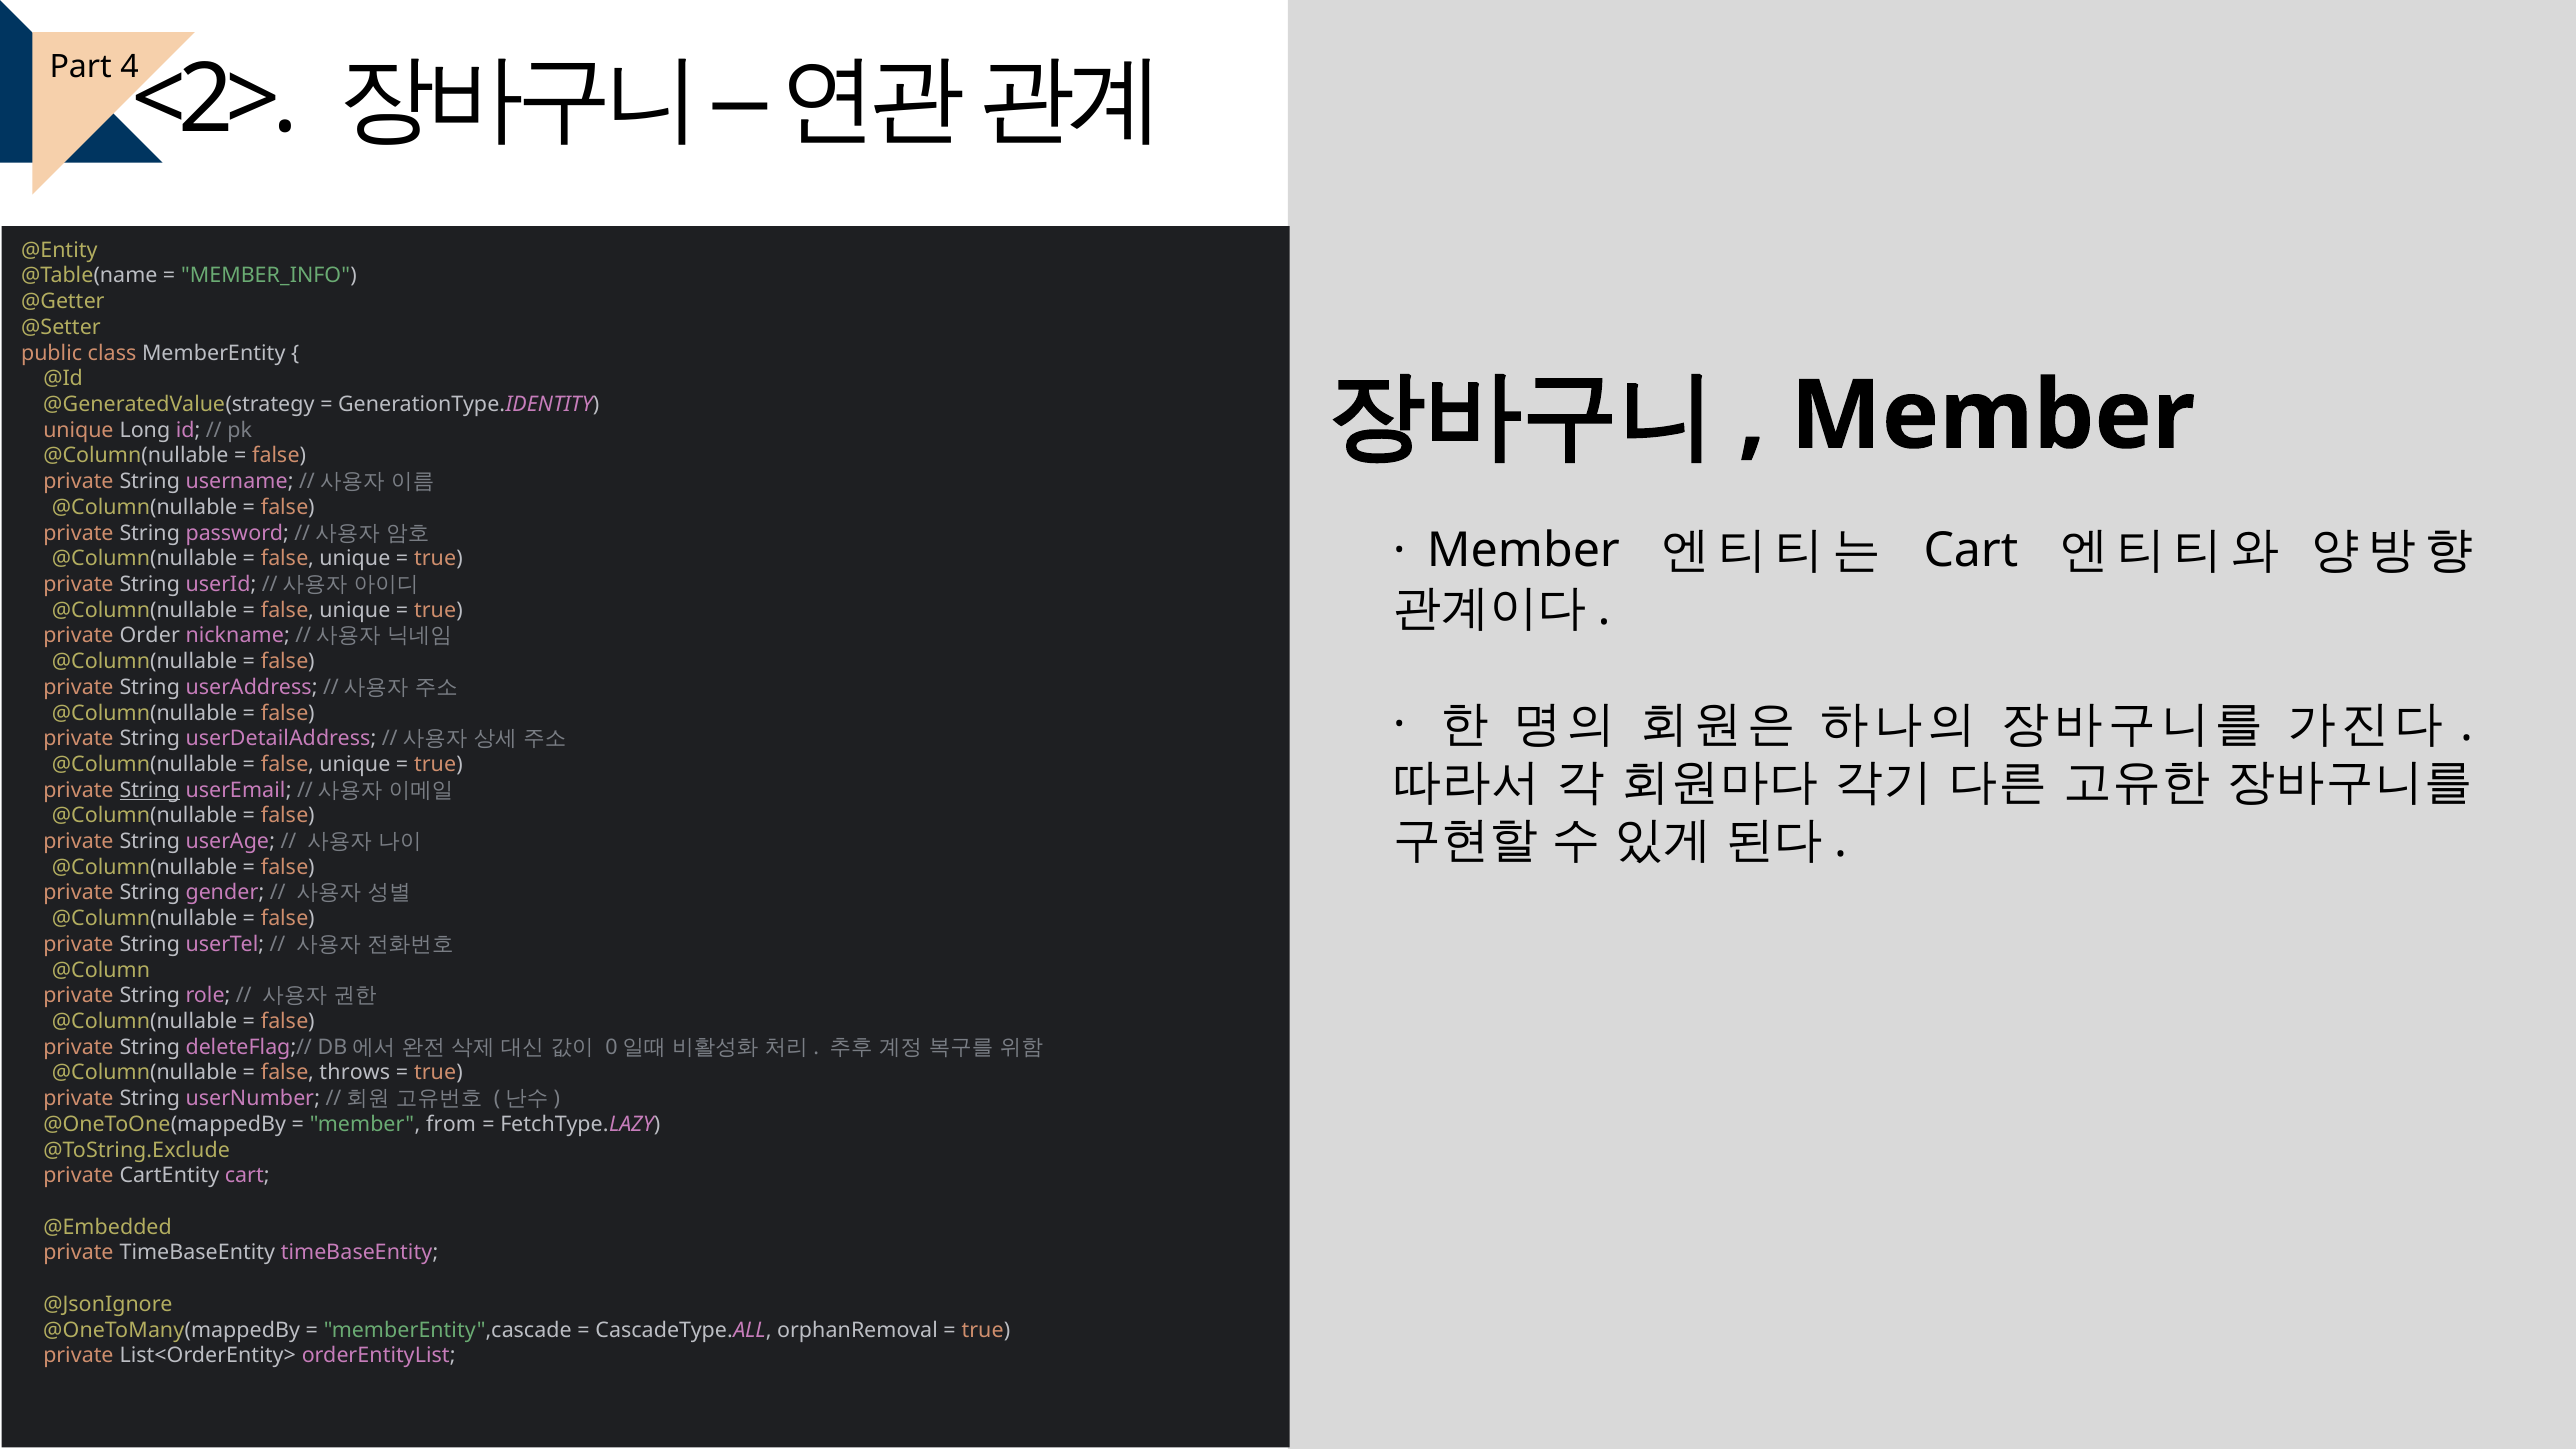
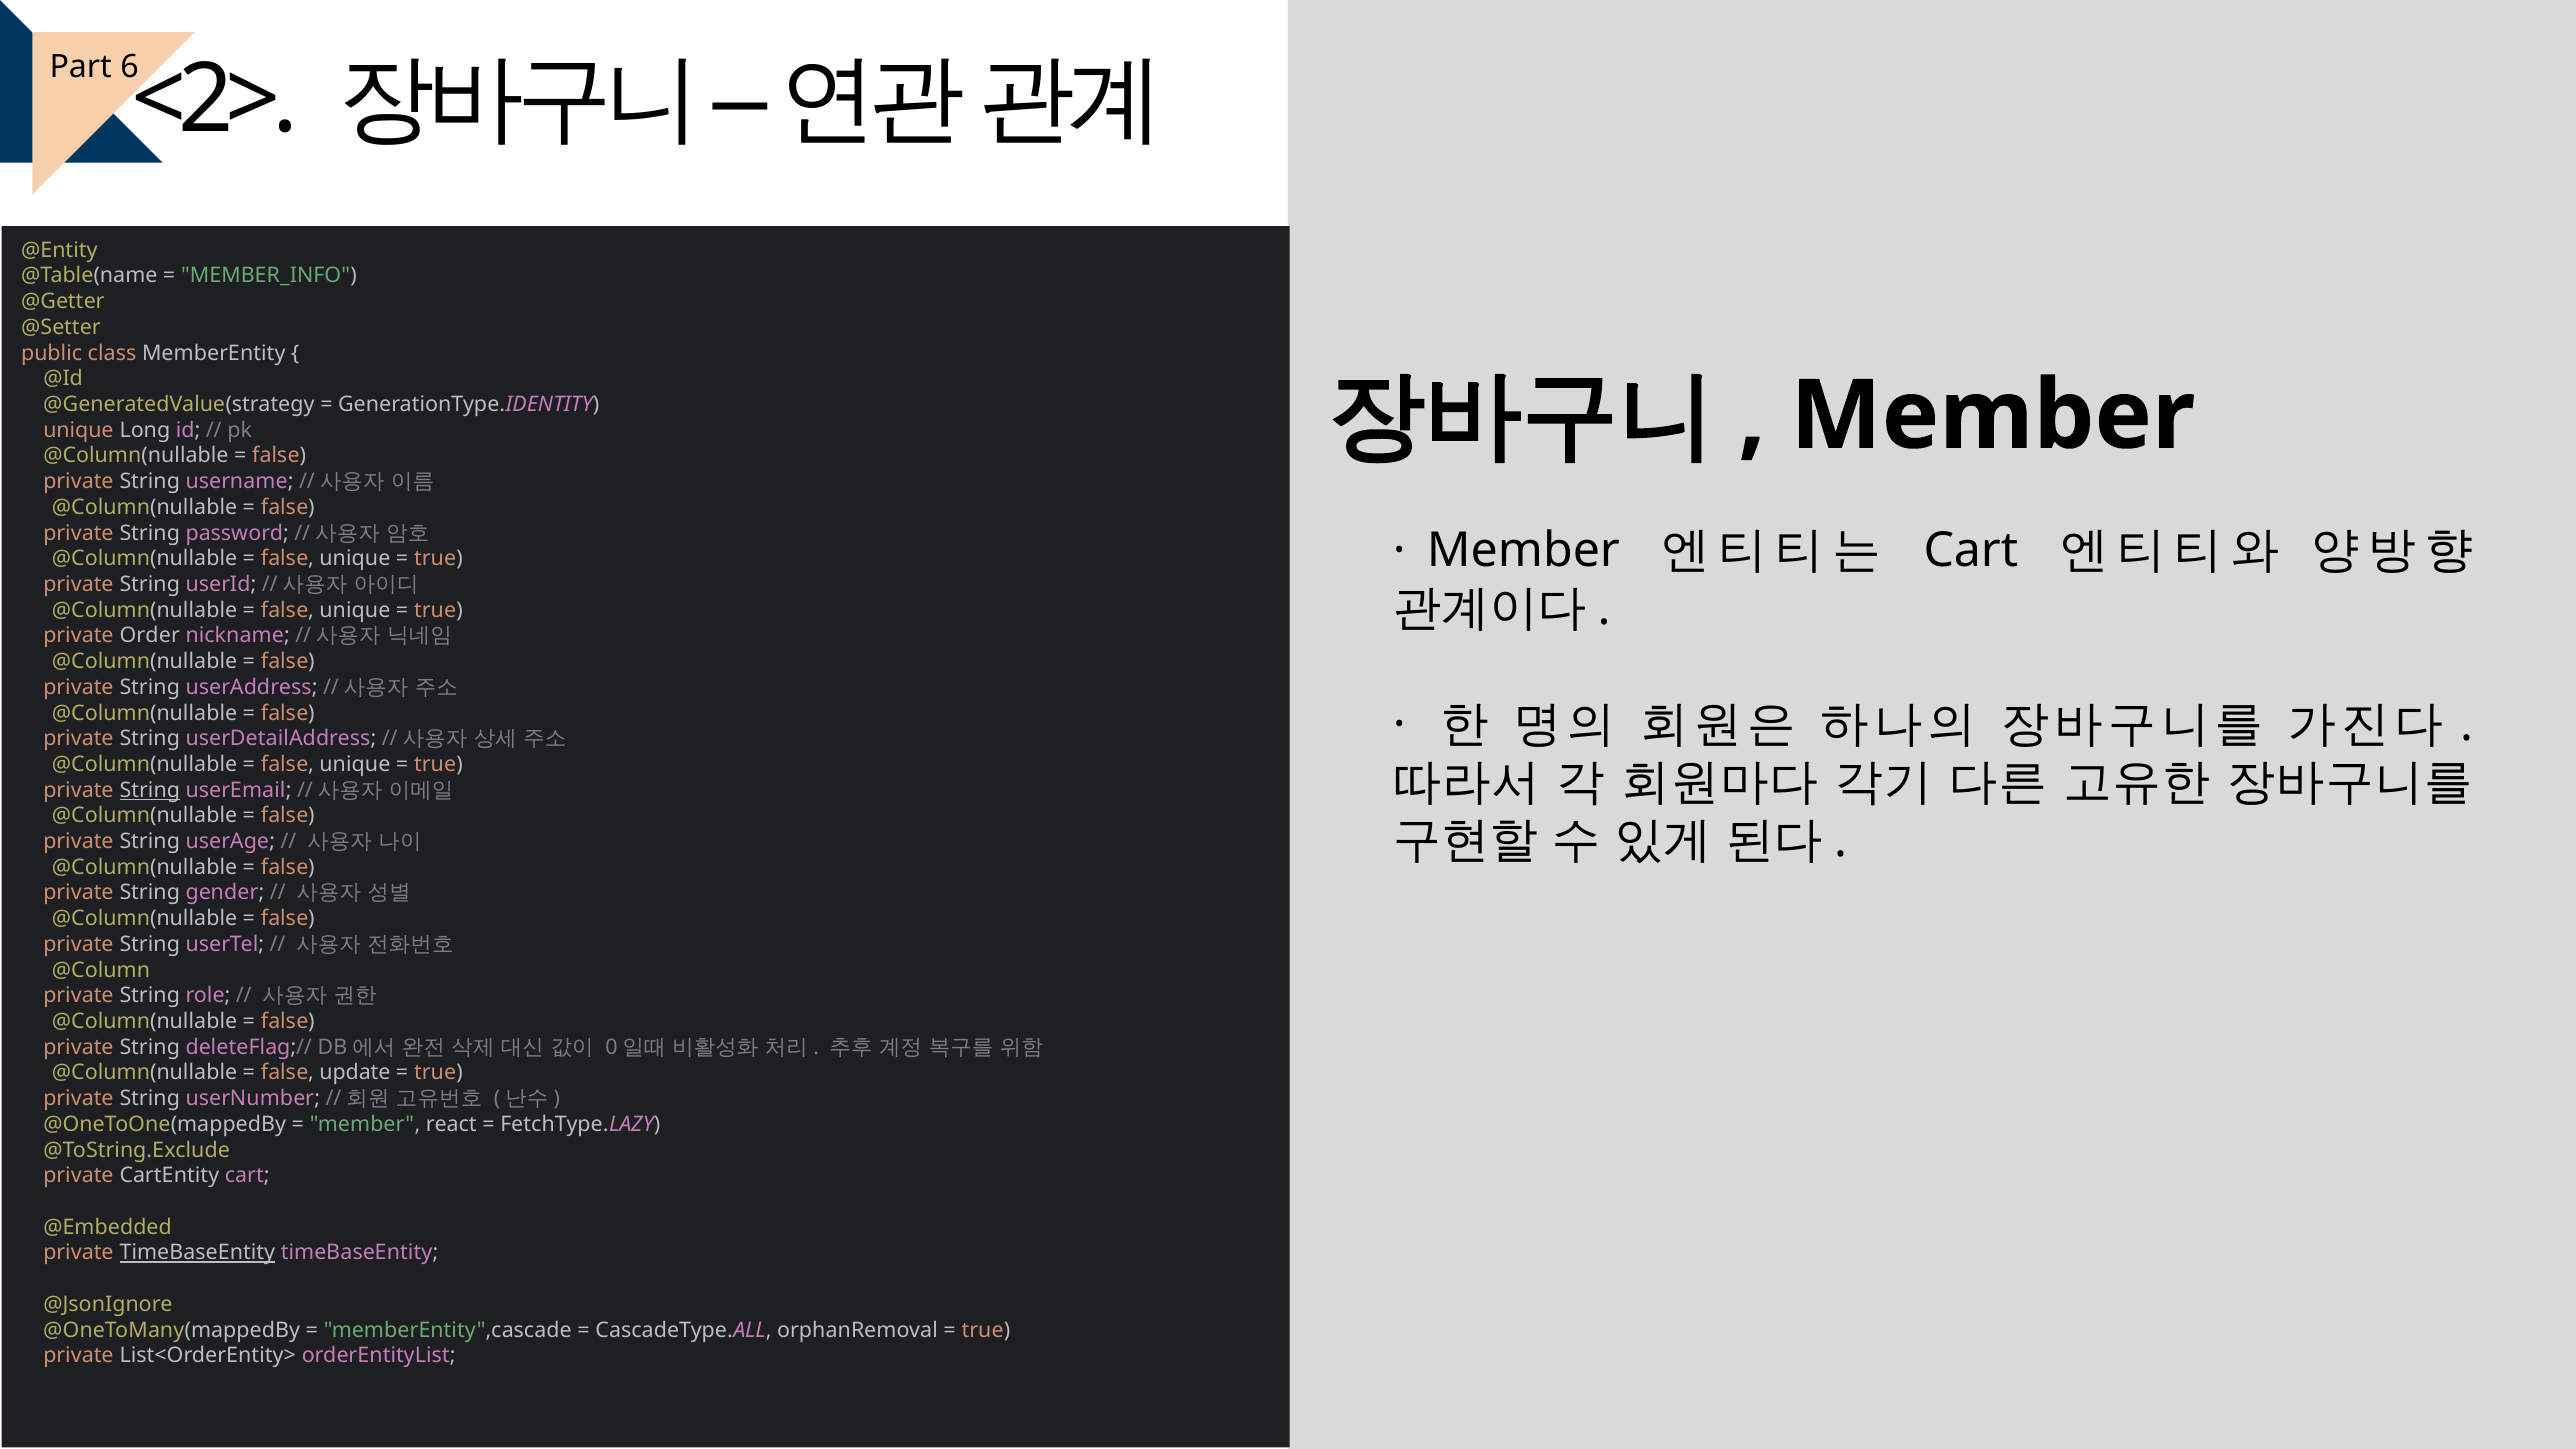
4: 4 -> 6 (130, 66)
throws: throws -> update (355, 1073)
from: from -> react (451, 1124)
TimeBaseEntity underline: none -> present (197, 1253)
